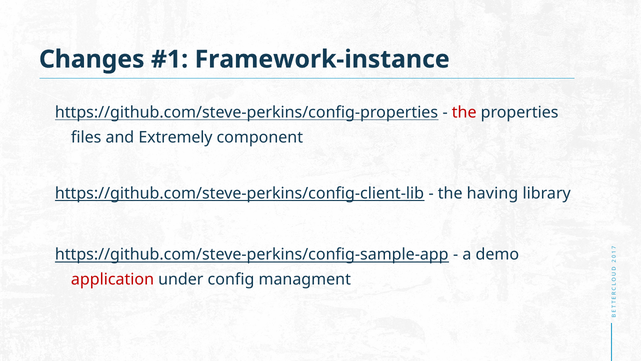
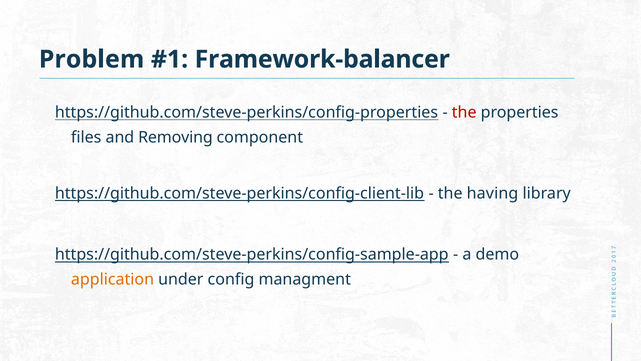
Changes: Changes -> Problem (92, 59)
Framework-instance: Framework-instance -> Framework-balancer (322, 59)
Extremely: Extremely -> Removing (175, 137)
application colour: red -> orange (112, 279)
